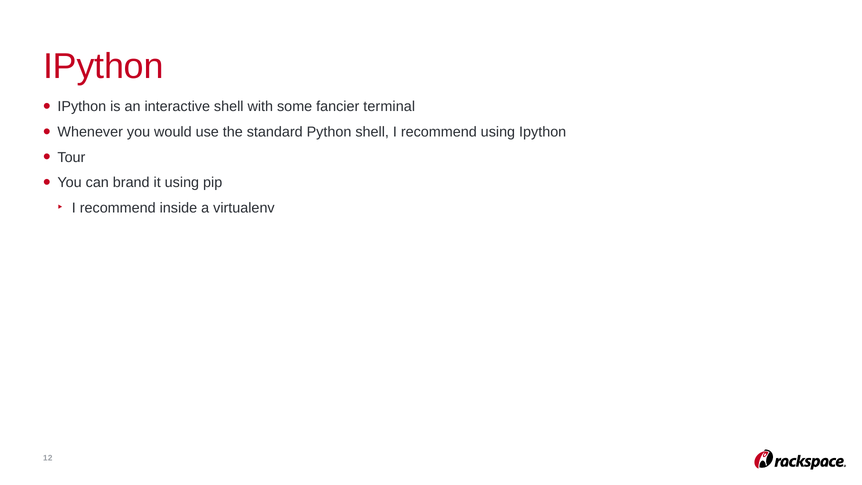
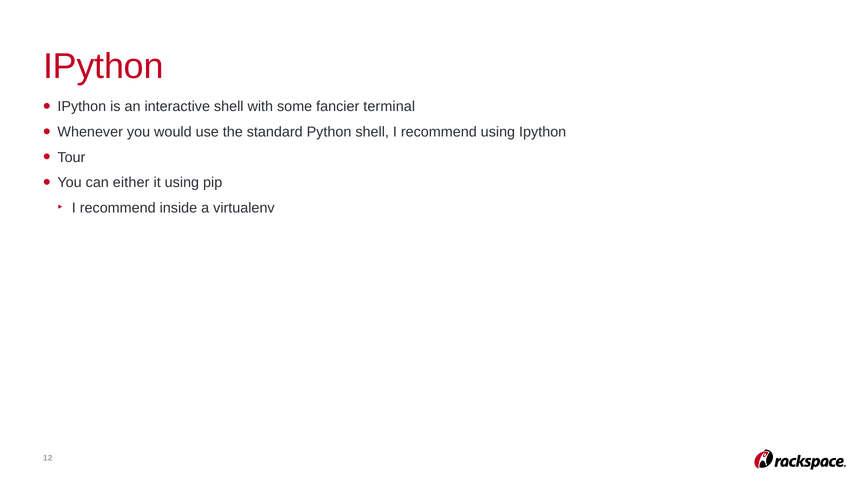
brand: brand -> either (131, 183)
